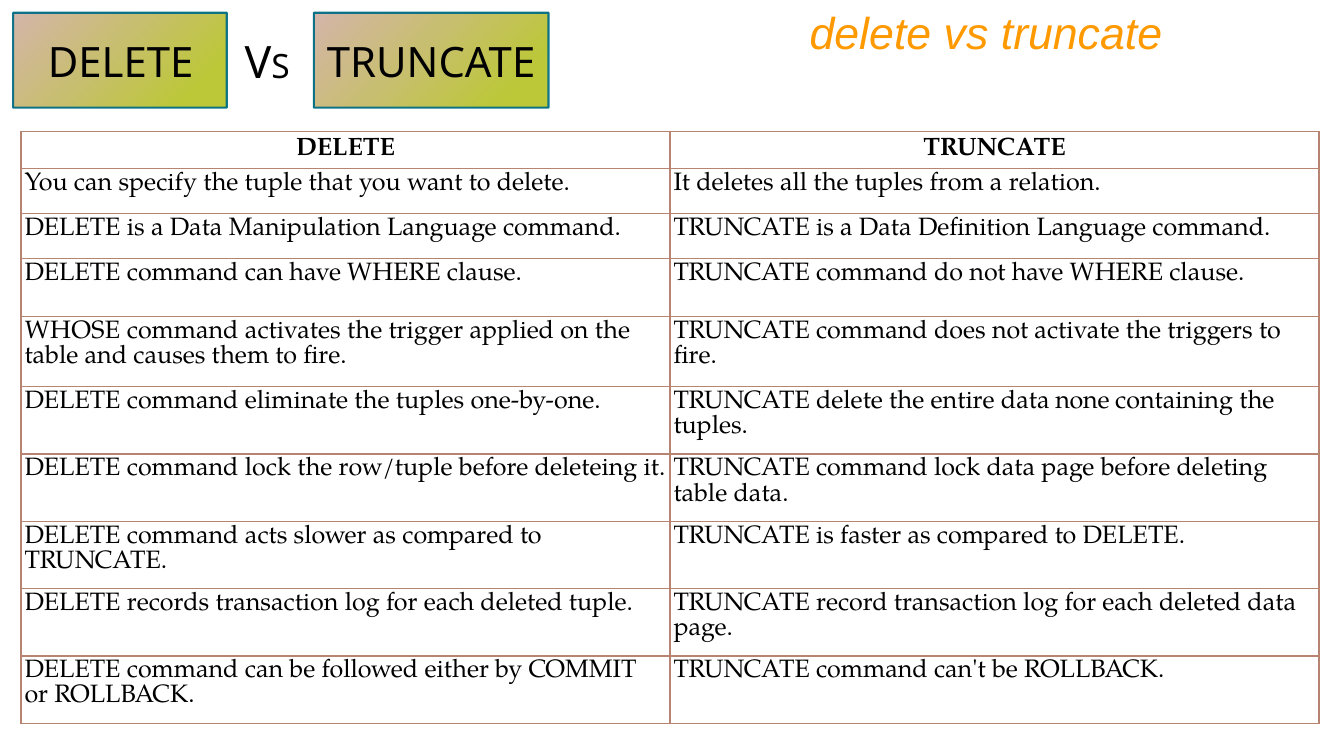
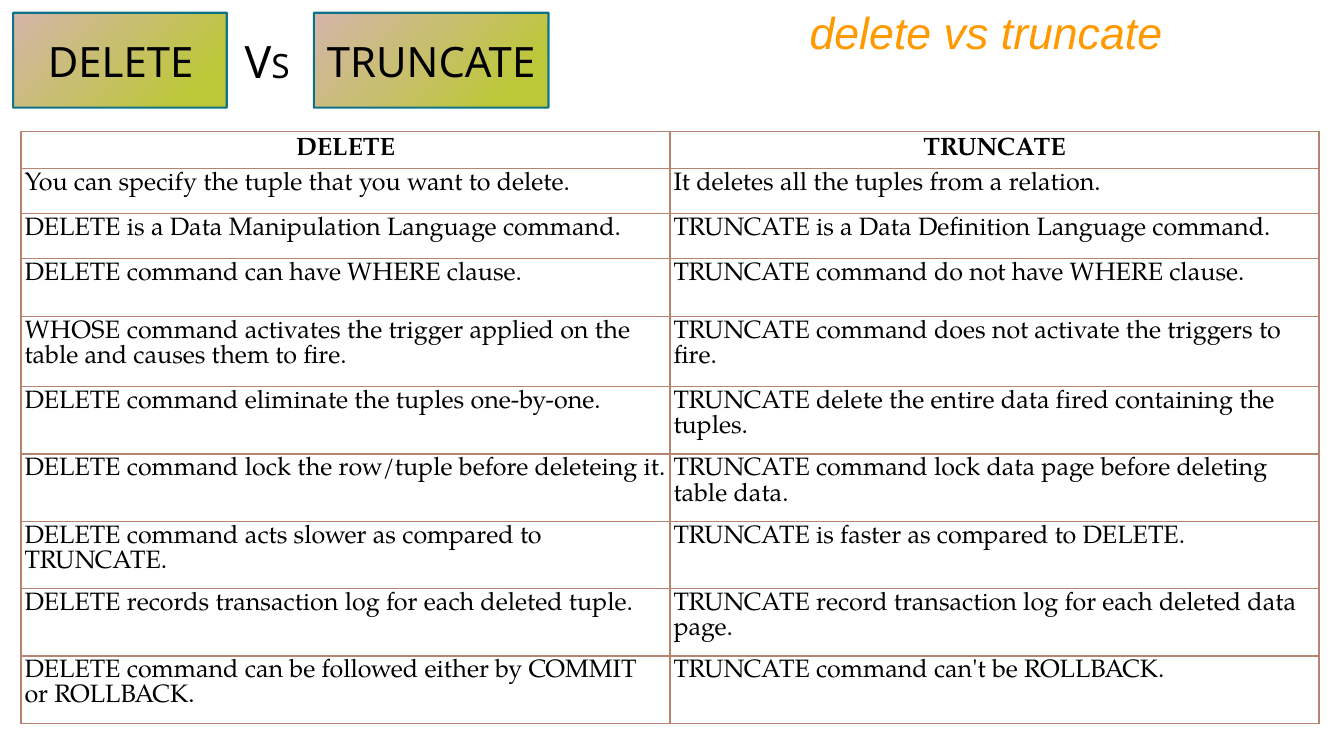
none: none -> fired (1082, 401)
